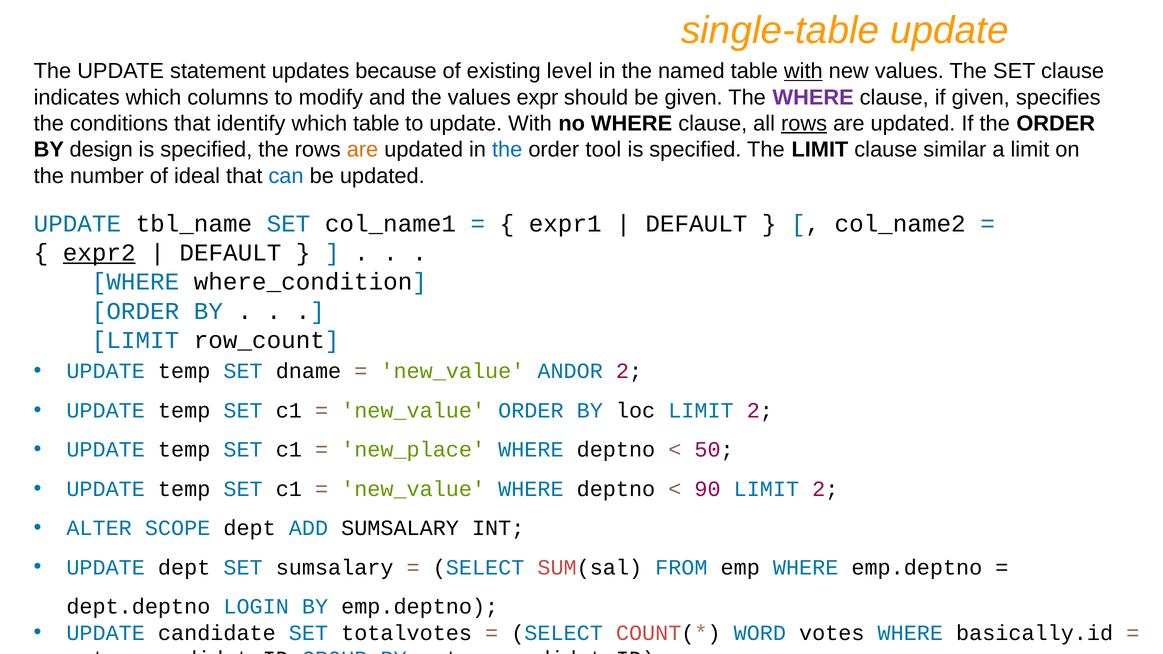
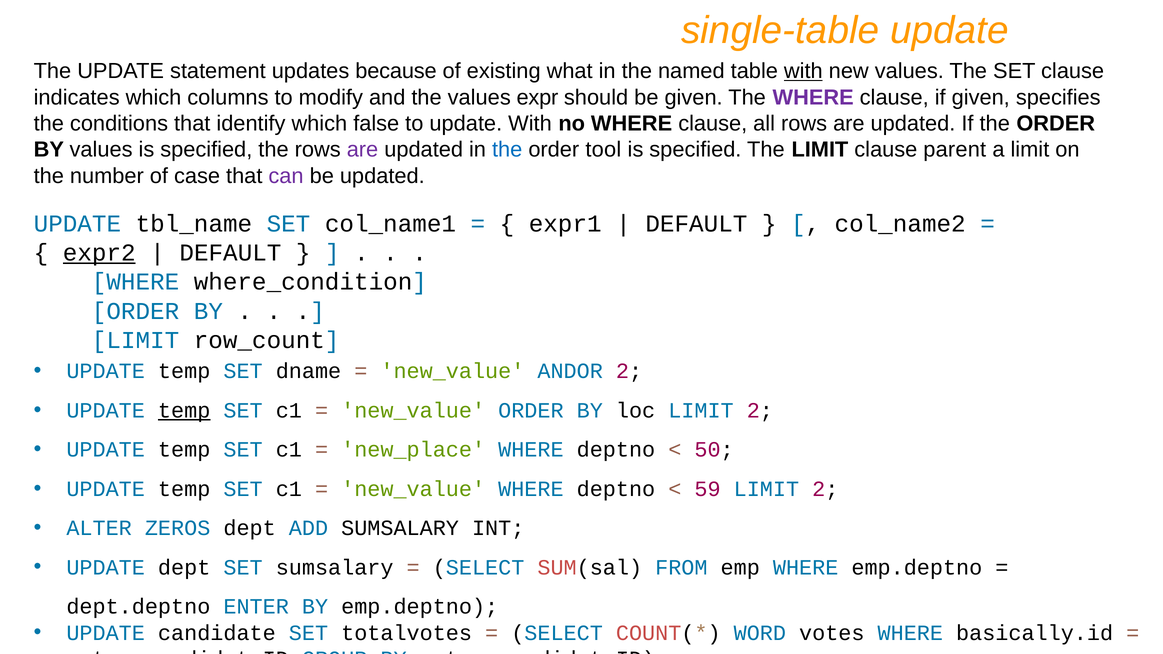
level: level -> what (570, 71)
which table: table -> false (376, 124)
rows underline: present -> none (804, 124)
BY design: design -> values (101, 150)
are colour: orange -> purple (362, 150)
similar: similar -> parent (955, 150)
ideal: ideal -> case (197, 176)
can colour: blue -> purple (286, 176)
temp underline: none -> present (184, 411)
90: 90 -> 59 (708, 489)
SCOPE: SCOPE -> ZEROS (178, 528)
LOGIN: LOGIN -> ENTER (256, 607)
